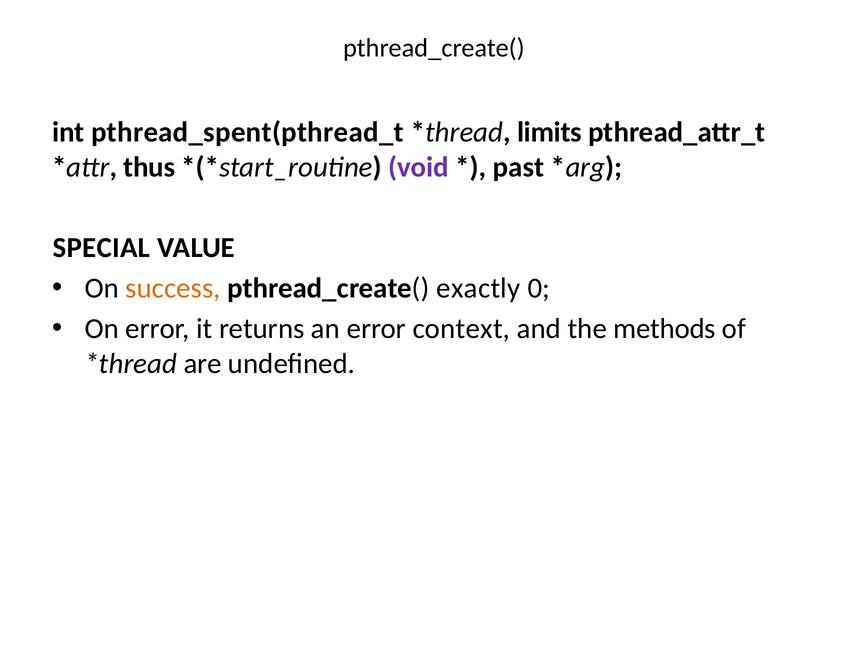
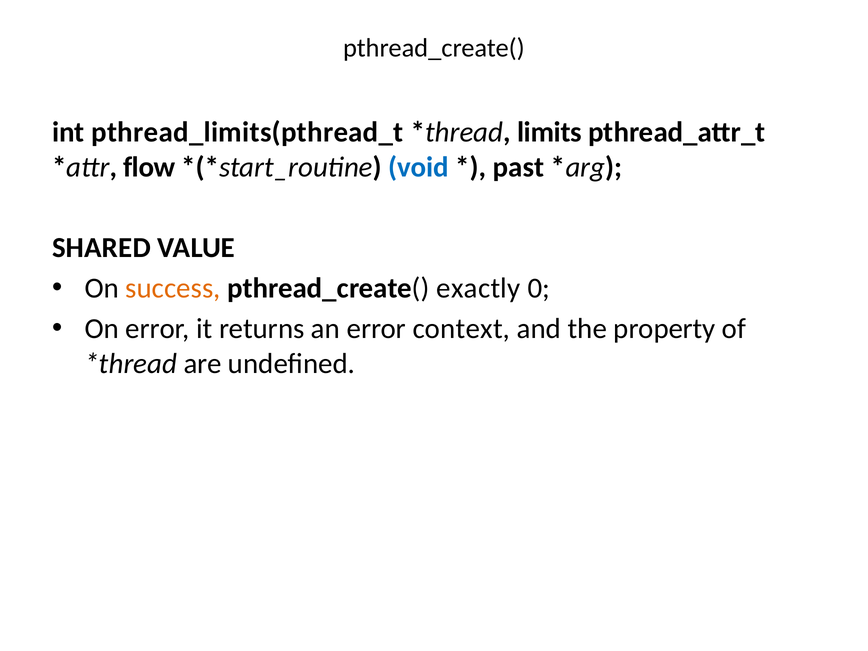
pthread_spent(pthread_t: pthread_spent(pthread_t -> pthread_limits(pthread_t (247, 132)
thus: thus -> flow (149, 167)
void colour: purple -> blue (419, 167)
SPECIAL: SPECIAL -> SHARED (101, 248)
methods: methods -> property (664, 329)
